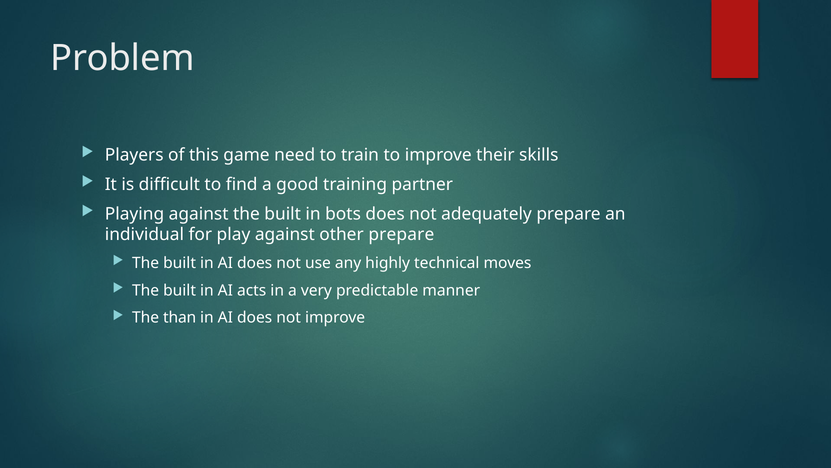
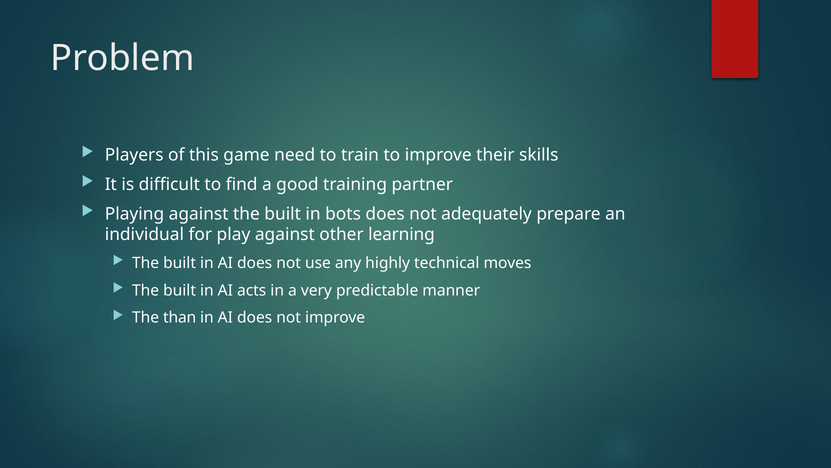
other prepare: prepare -> learning (402, 234)
